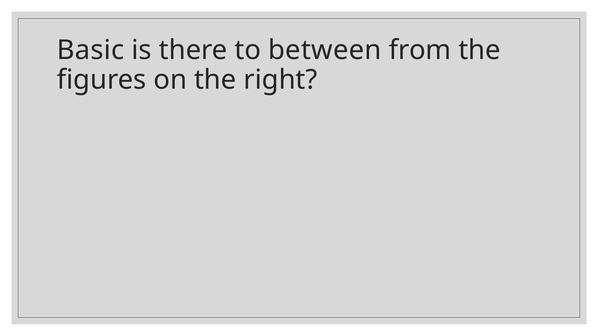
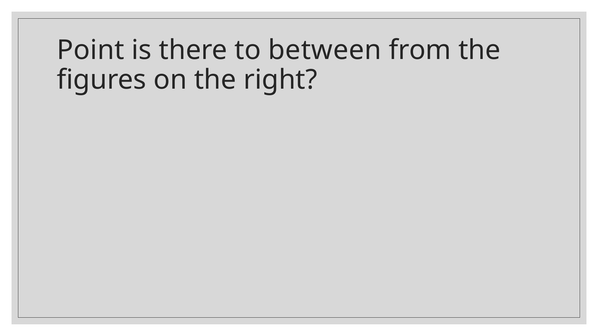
Basic: Basic -> Point (91, 50)
